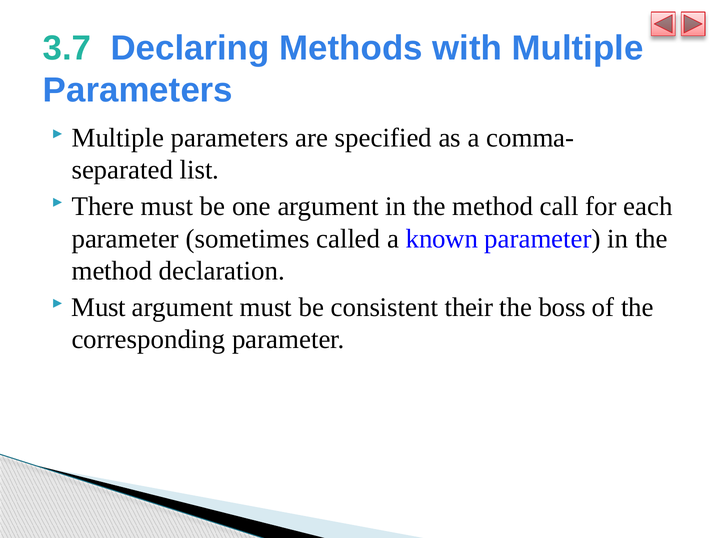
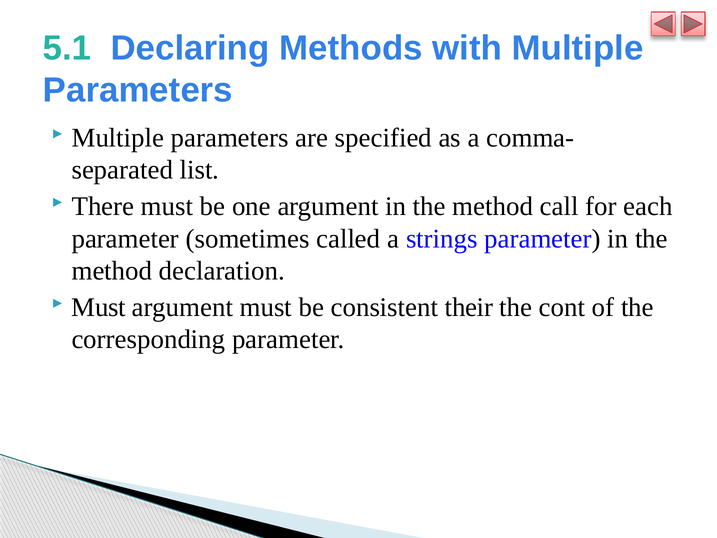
3.7: 3.7 -> 5.1 (67, 48)
known: known -> strings (442, 239)
boss: boss -> cont (562, 307)
